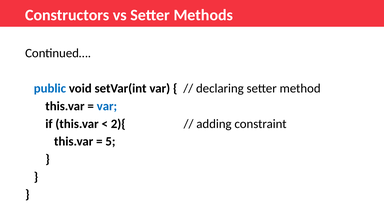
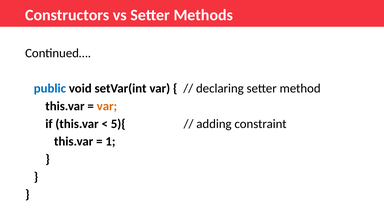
var colour: blue -> orange (107, 106)
2){: 2){ -> 5){ (118, 124)
5: 5 -> 1 (110, 141)
